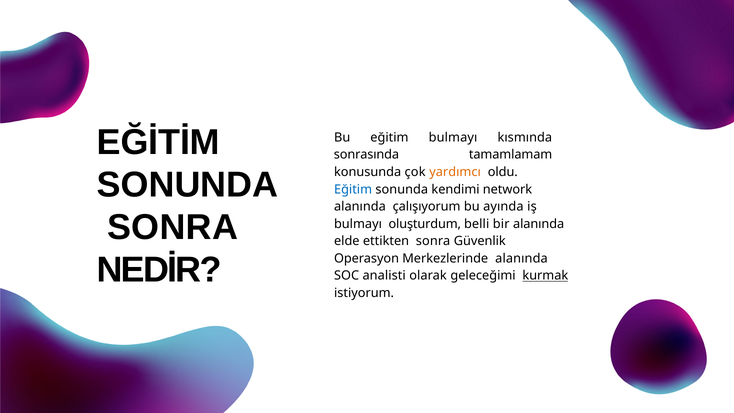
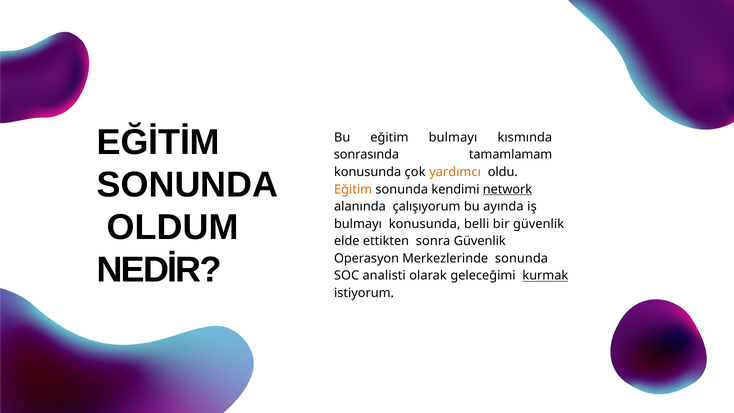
Eğitim colour: blue -> orange (353, 189)
network underline: none -> present (507, 189)
SONRA: SONRA -> OLDUM (173, 227)
bulmayı oluşturdum: oluşturdum -> konusunda (425, 224)
bir alanında: alanında -> güvenlik (539, 224)
Merkezlerinde alanında: alanında -> sonunda (522, 258)
